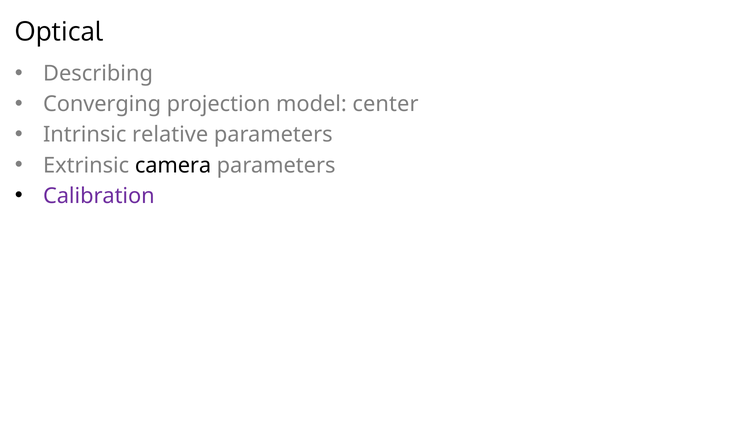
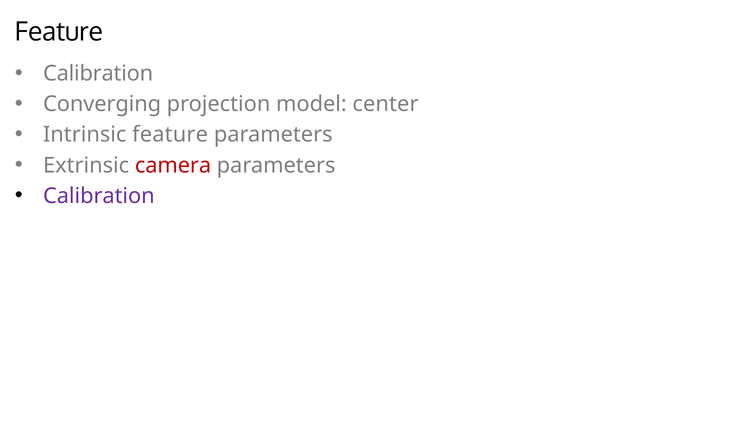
Optical: Optical -> Feature (59, 32)
Describing: Describing -> Calibration (98, 74)
Intrinsic relative: relative -> feature (170, 135)
camera colour: black -> red (173, 165)
